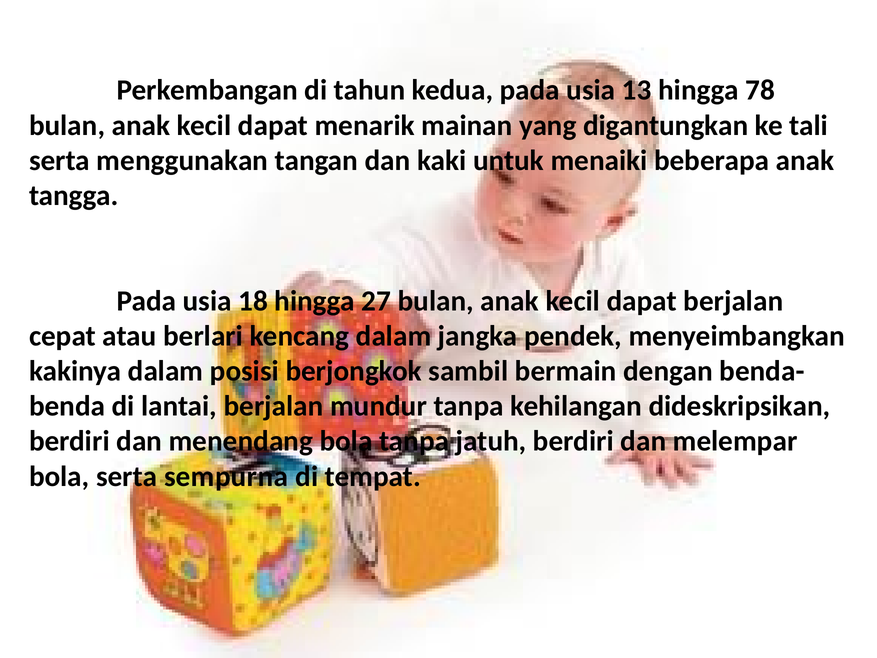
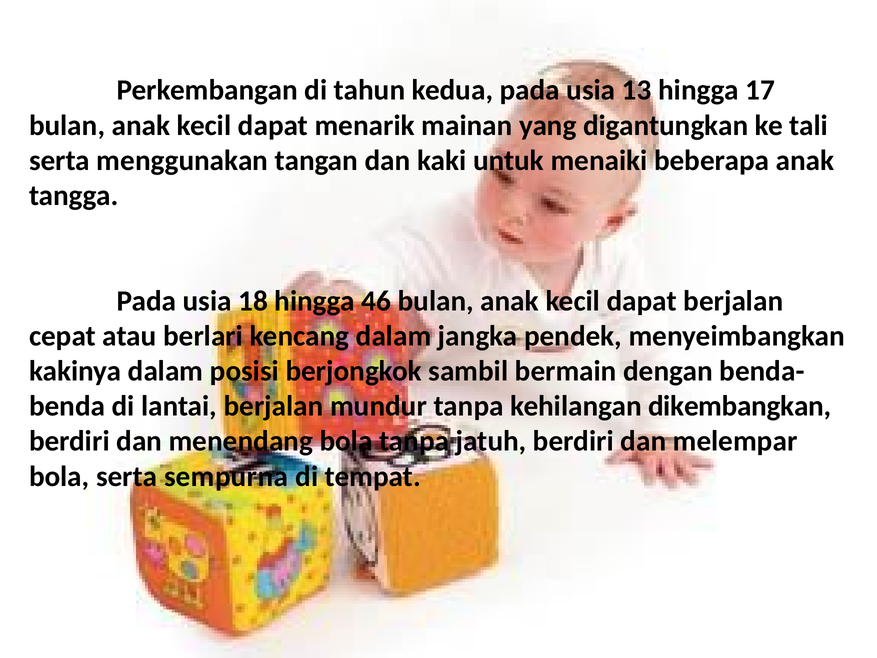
78: 78 -> 17 (760, 90)
27: 27 -> 46 (376, 301)
dideskripsikan: dideskripsikan -> dikembangkan (740, 406)
